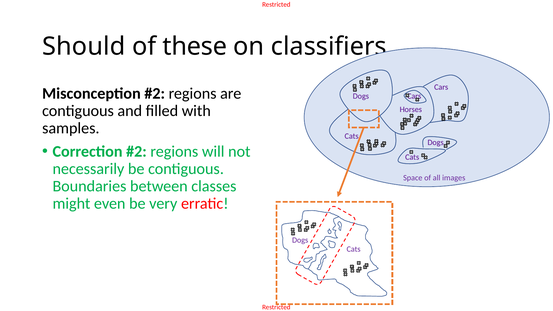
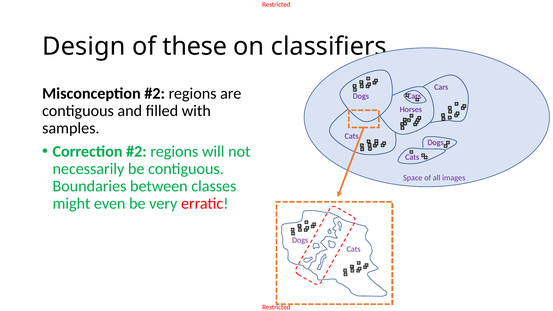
Should: Should -> Design (84, 46)
